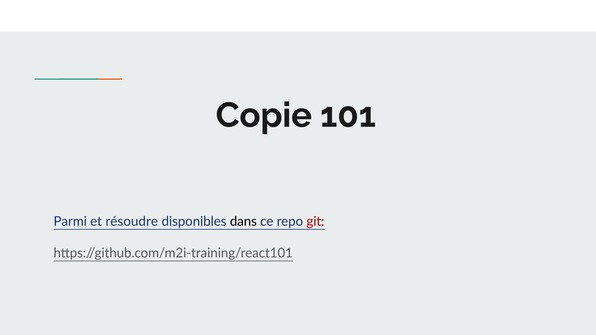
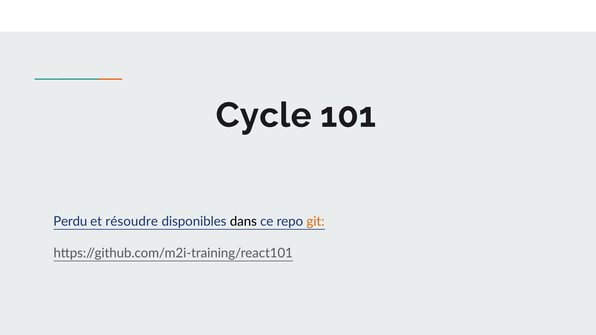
Copie: Copie -> Cycle (264, 115)
Parmi: Parmi -> Perdu (70, 222)
git colour: red -> orange (315, 222)
